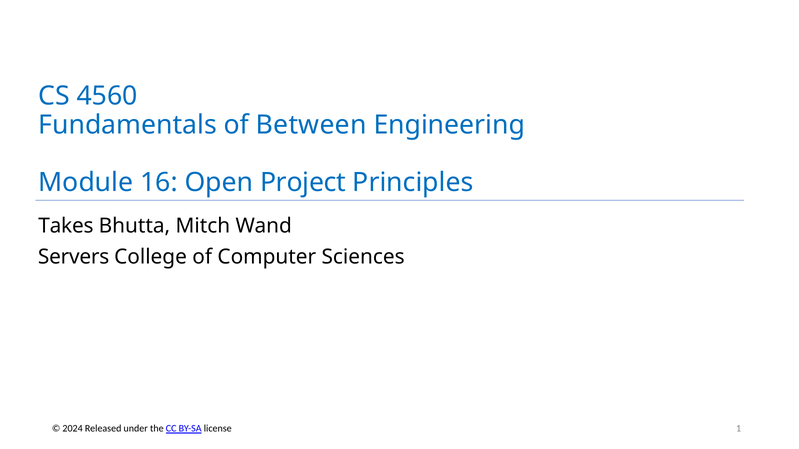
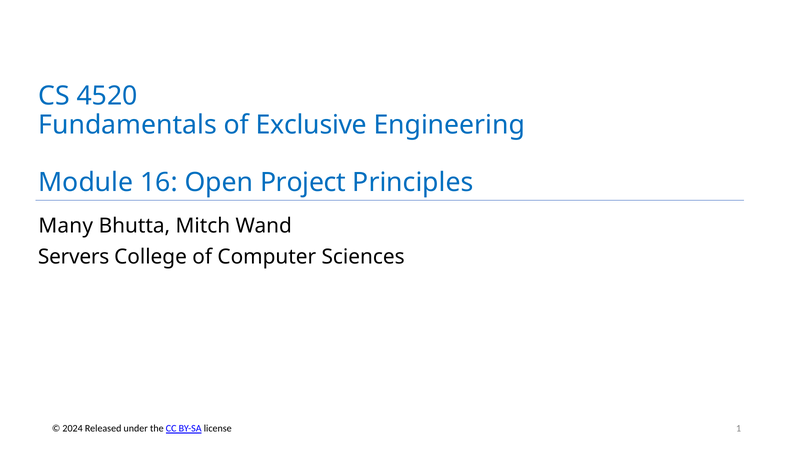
4560: 4560 -> 4520 (107, 96)
Between: Between -> Exclusive (311, 125)
Takes: Takes -> Many (66, 226)
